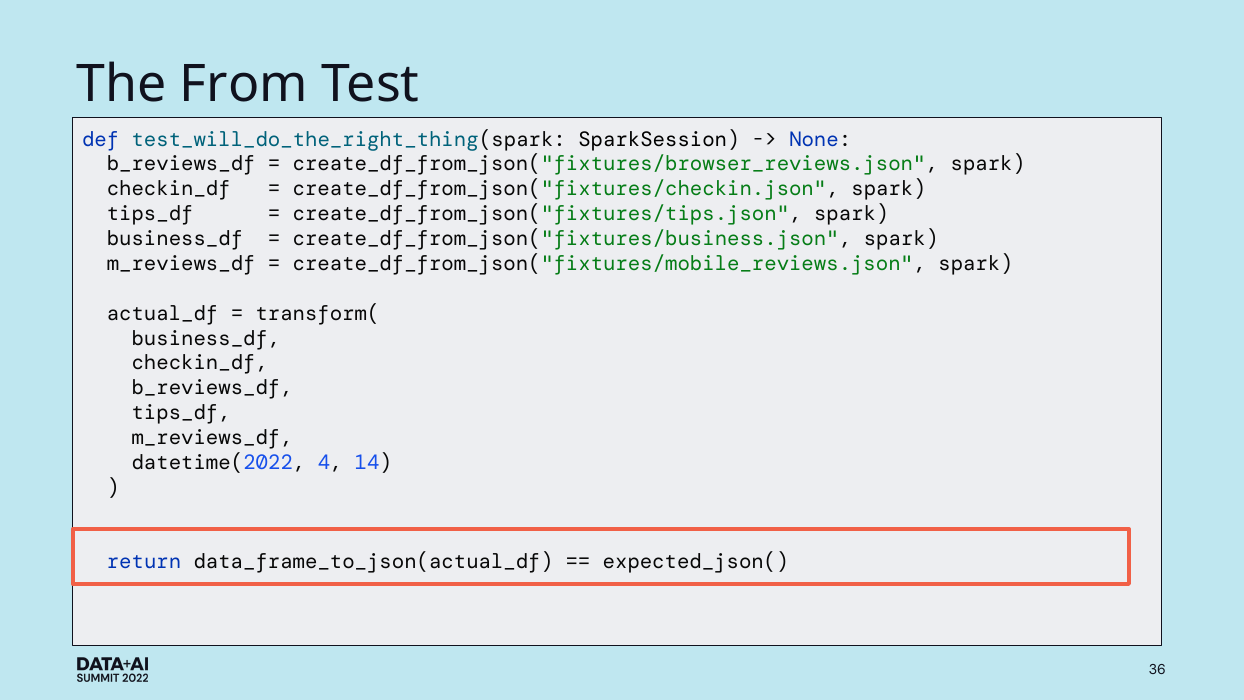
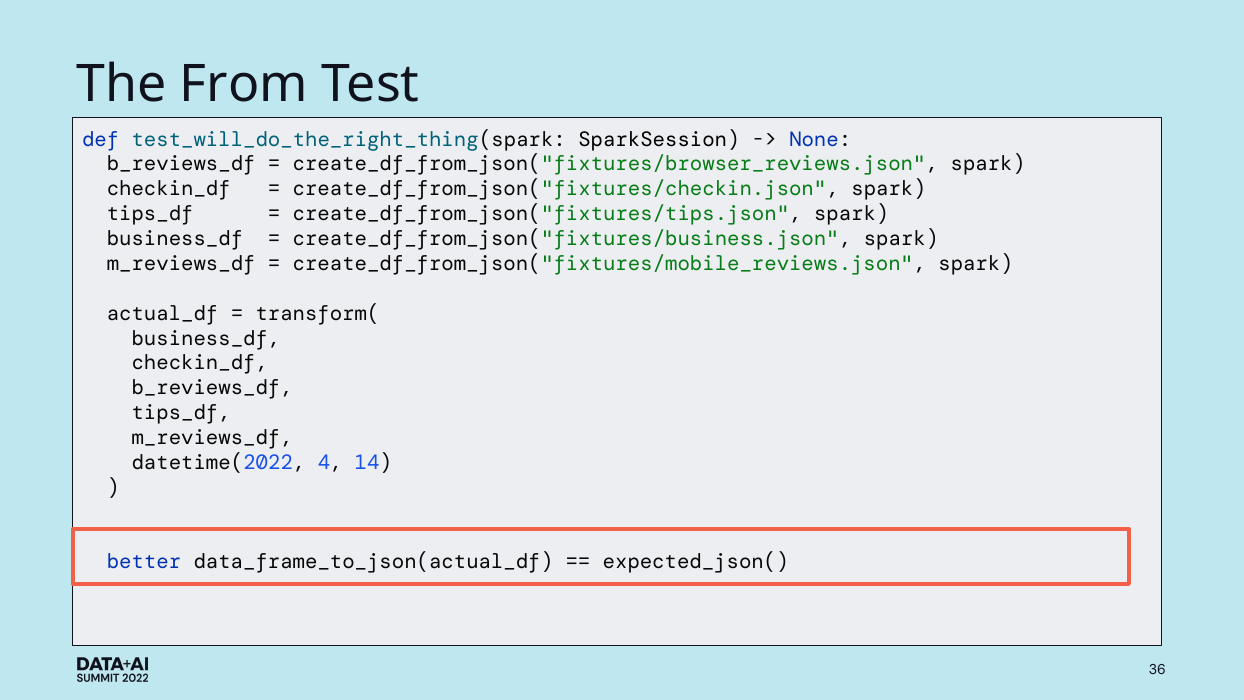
return: return -> better (144, 562)
